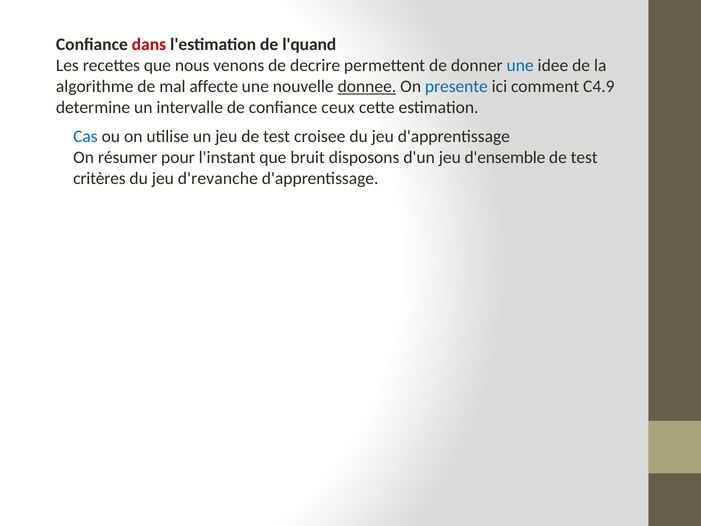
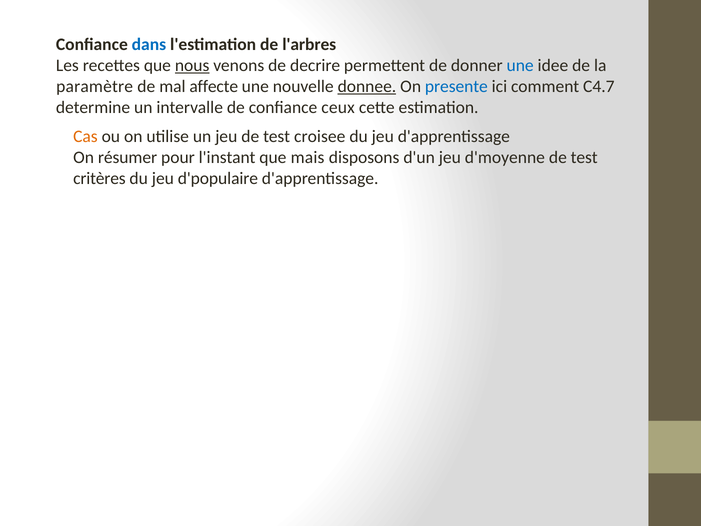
dans colour: red -> blue (149, 44)
l'quand: l'quand -> l'arbres (309, 44)
nous underline: none -> present (192, 65)
algorithme: algorithme -> paramètre (95, 87)
C4.9: C4.9 -> C4.7 (599, 87)
Cas colour: blue -> orange (85, 136)
bruit: bruit -> mais (308, 157)
d'ensemble: d'ensemble -> d'moyenne (505, 157)
d'revanche: d'revanche -> d'populaire (218, 179)
